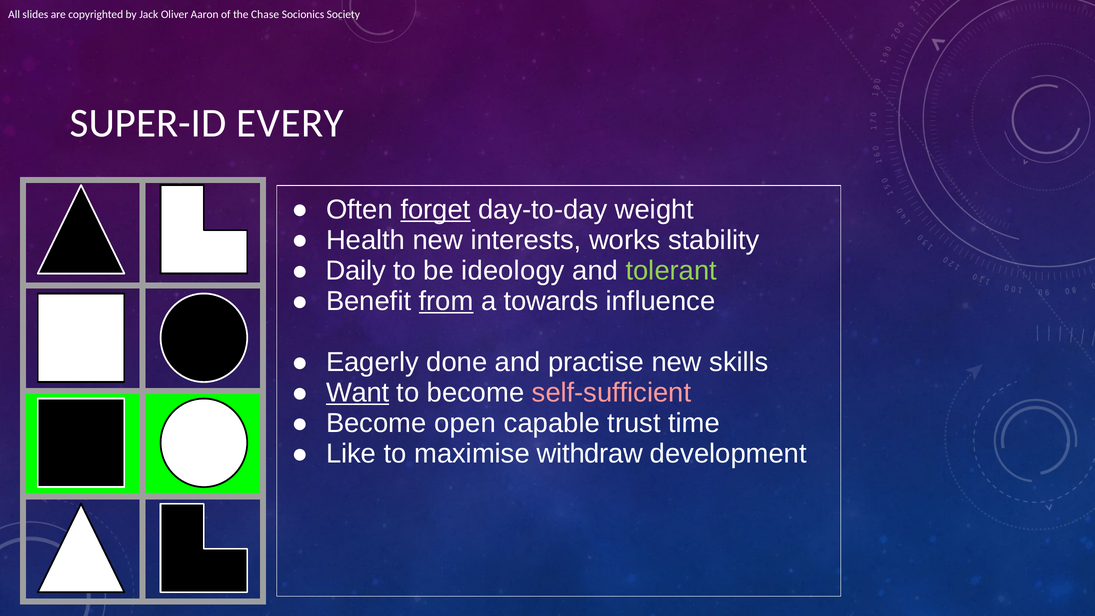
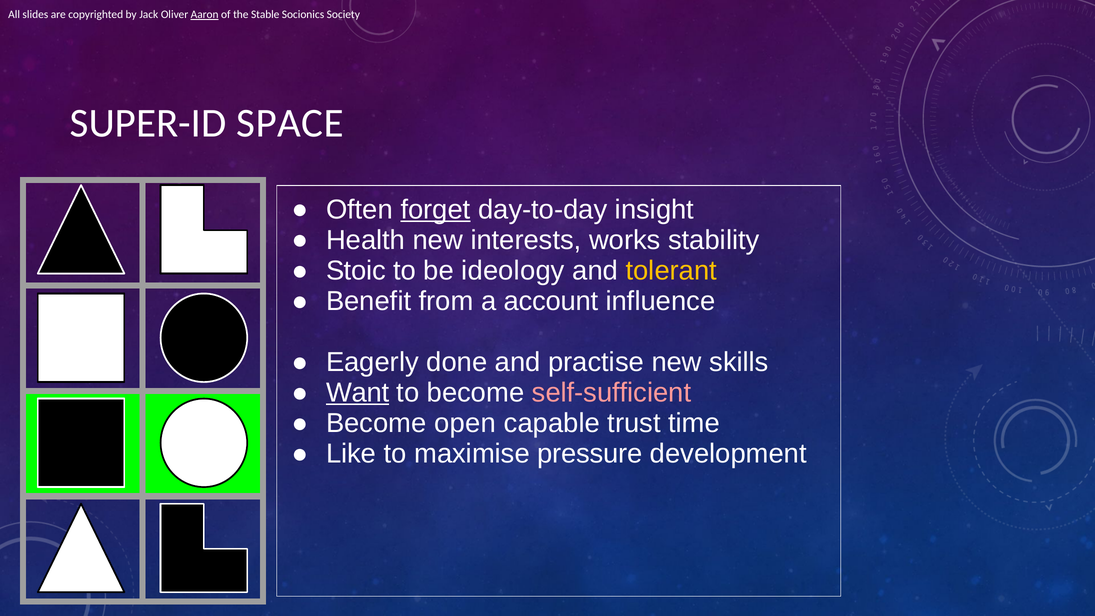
Aaron underline: none -> present (205, 15)
Chase: Chase -> Stable (265, 15)
EVERY: EVERY -> SPACE (290, 123)
weight: weight -> insight (654, 209)
Daily: Daily -> Stoic (356, 271)
tolerant colour: light green -> yellow (671, 271)
from underline: present -> none (446, 301)
towards: towards -> account (551, 301)
withdraw: withdraw -> pressure (590, 454)
